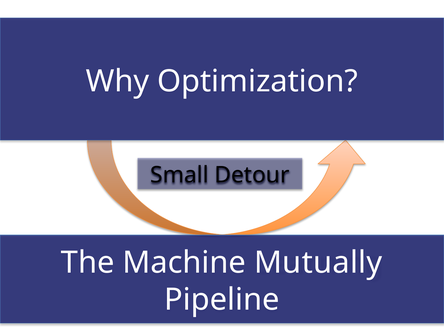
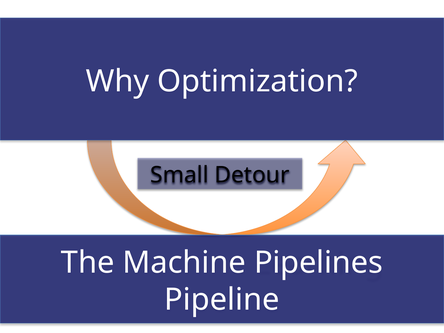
Mutually: Mutually -> Pipelines (318, 263)
